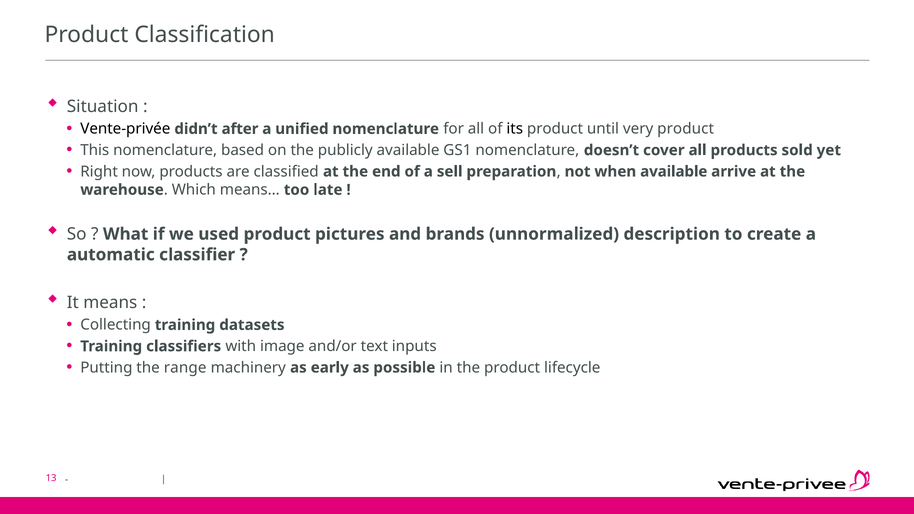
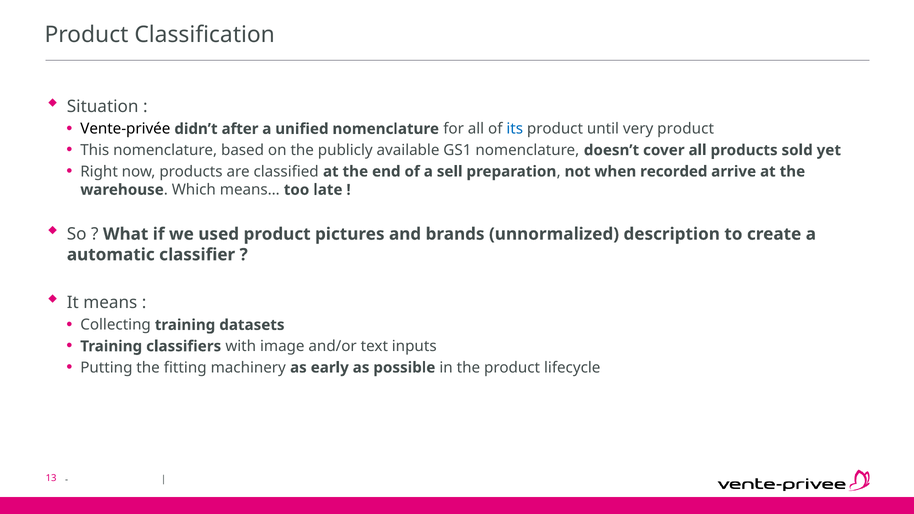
its colour: black -> blue (515, 129)
when available: available -> recorded (674, 172)
range: range -> fitting (185, 368)
